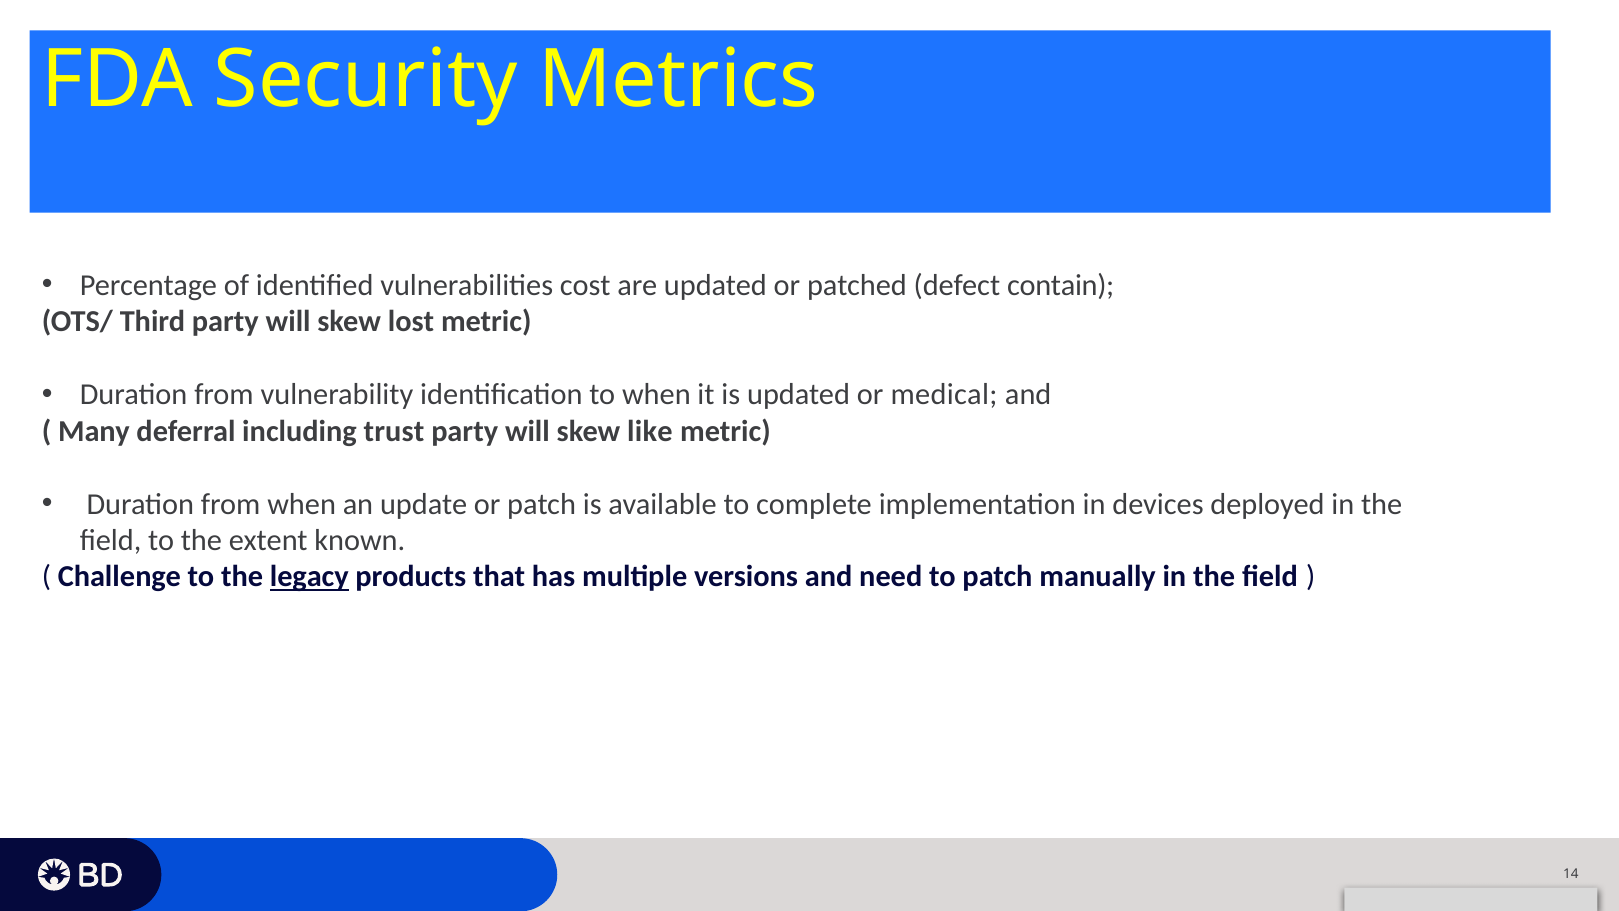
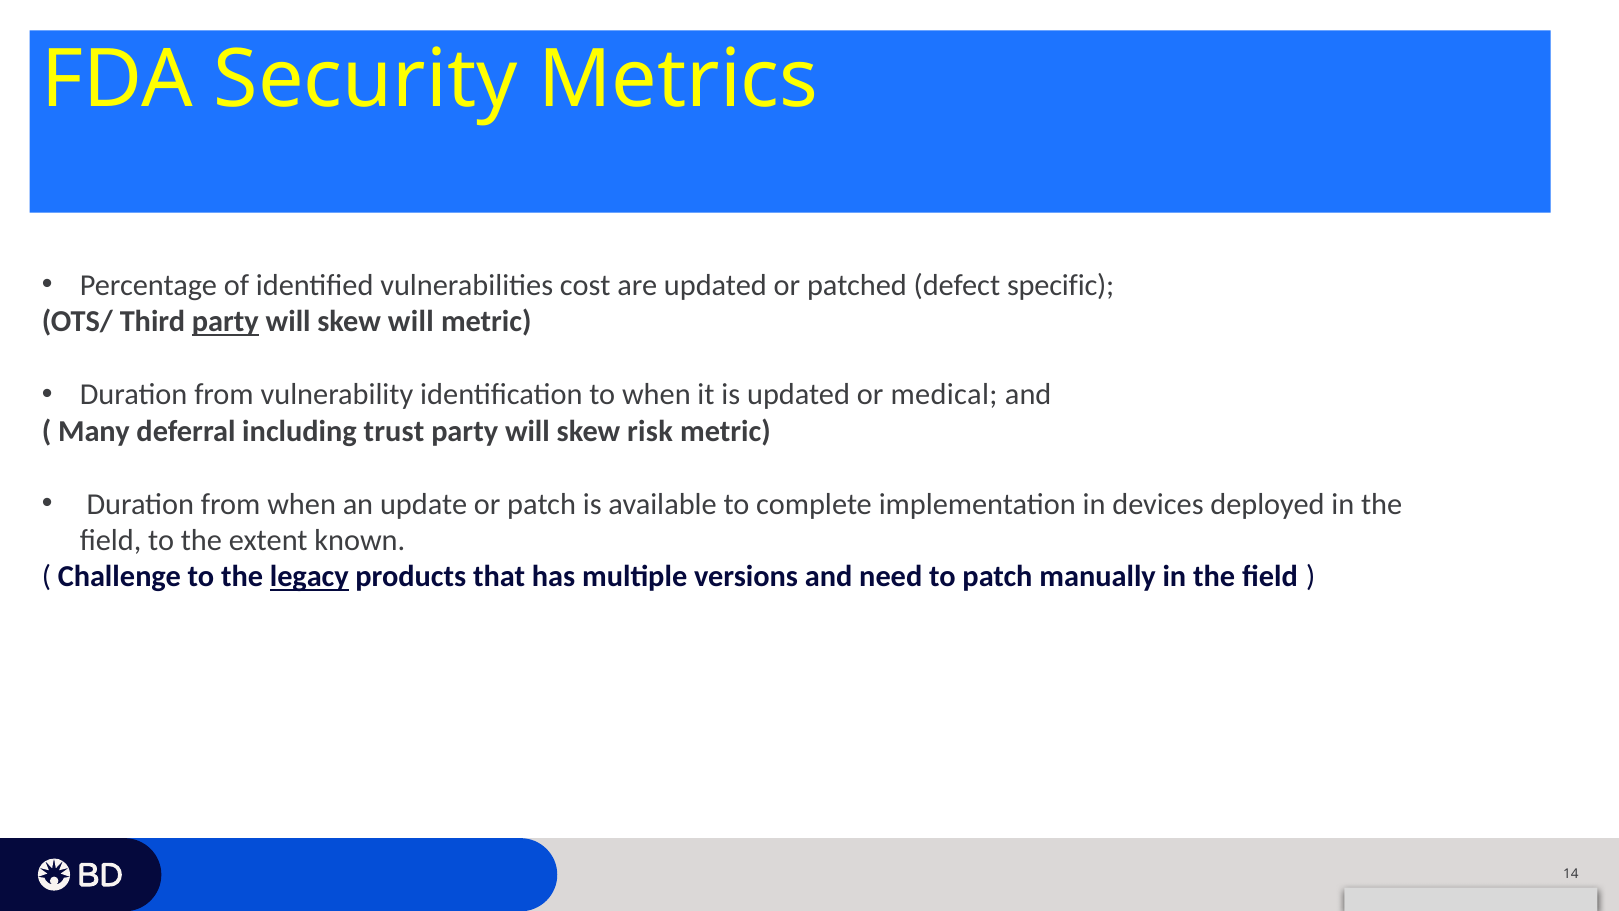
contain: contain -> specific (1061, 285)
party underline: none -> present (225, 322)
skew lost: lost -> will (411, 322)
like: like -> risk (650, 431)
